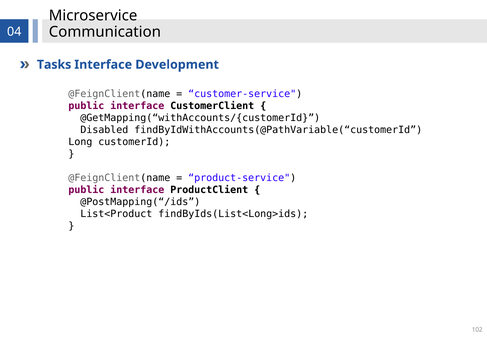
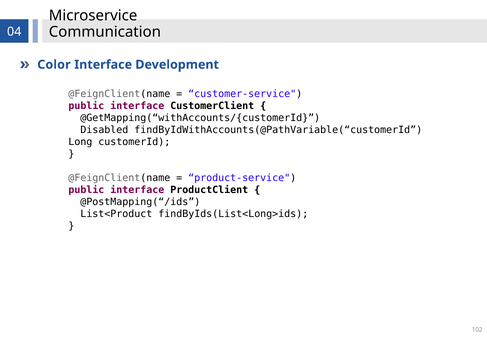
Tasks: Tasks -> Color (54, 65)
